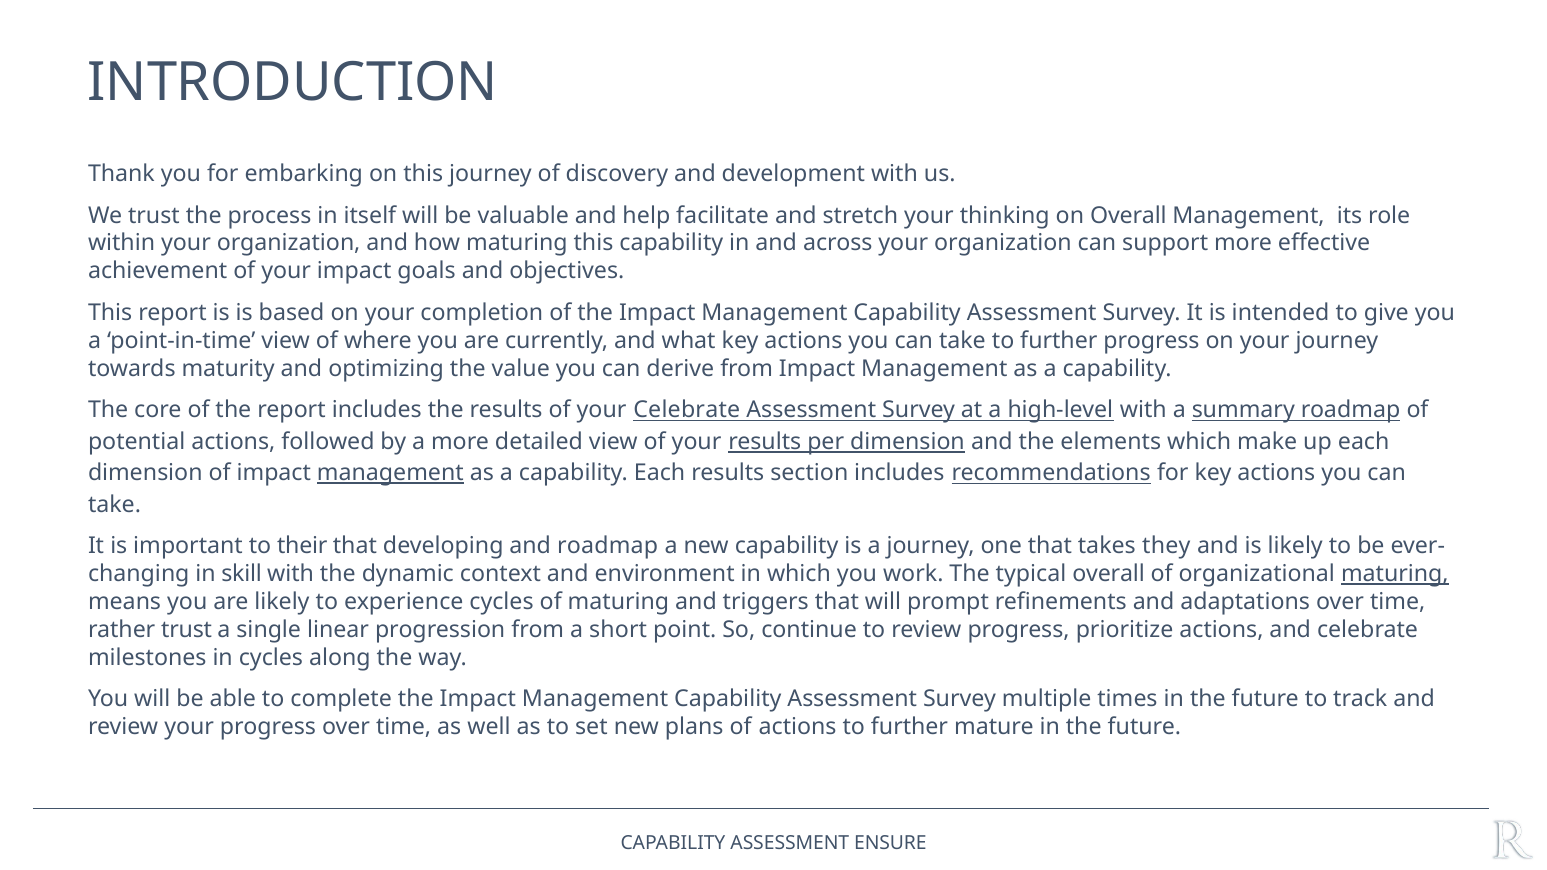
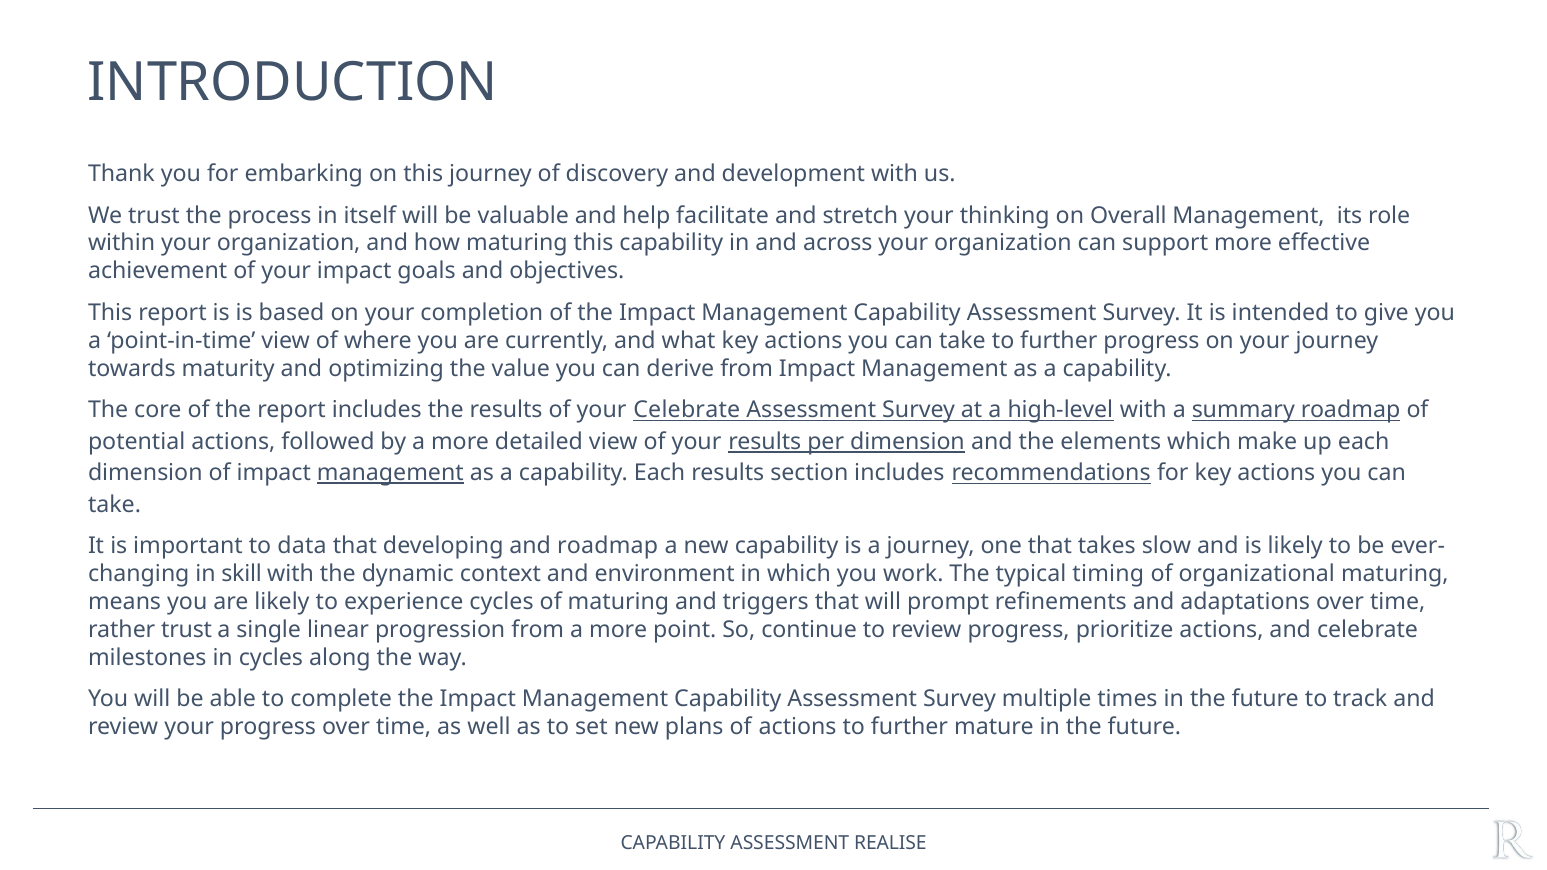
their: their -> data (302, 546)
they: they -> slow (1166, 546)
typical overall: overall -> timing (1108, 574)
maturing underline: present -> none (1395, 574)
from a short: short -> more (618, 630)
ENSURE: ENSURE -> REALISE (890, 843)
